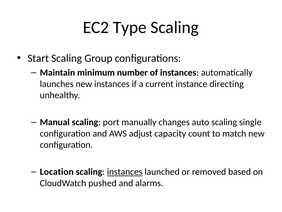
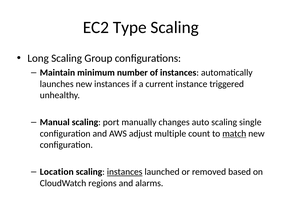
Start: Start -> Long (38, 58)
directing: directing -> triggered (227, 84)
capacity: capacity -> multiple (170, 133)
match underline: none -> present (234, 133)
pushed: pushed -> regions (102, 183)
